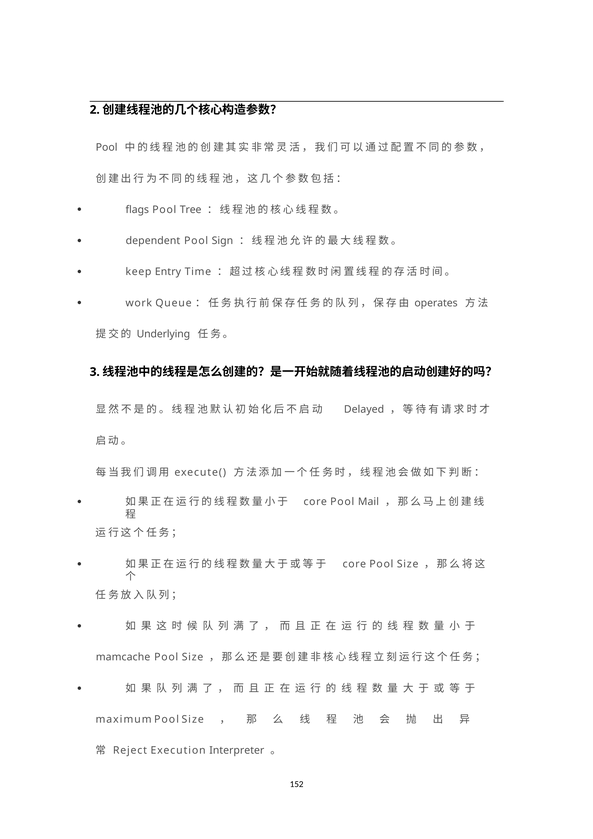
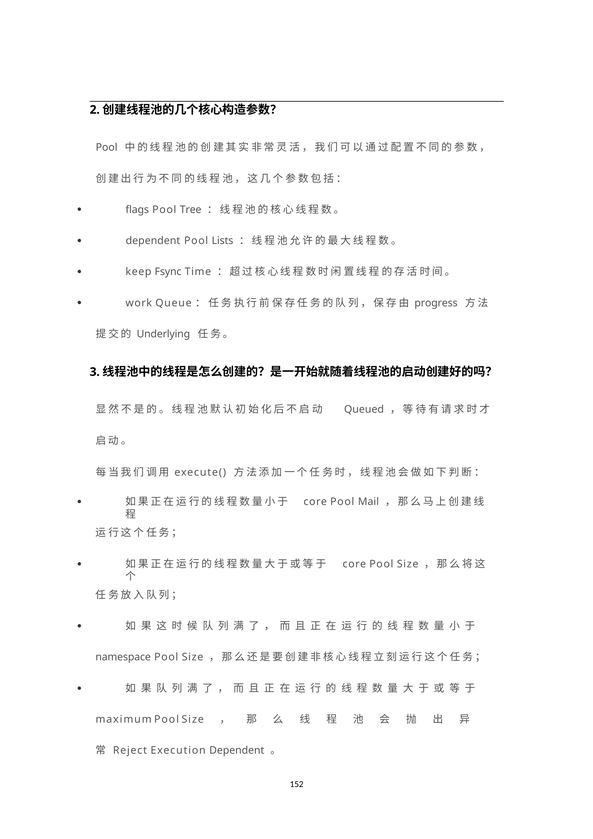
Sign: Sign -> Lists (222, 241)
Entry: Entry -> Fsync (168, 272)
operates: operates -> progress (436, 303)
Delayed: Delayed -> Queued (364, 410)
mamcache: mamcache -> namespace (123, 657)
Execution Interpreter: Interpreter -> Dependent (237, 751)
